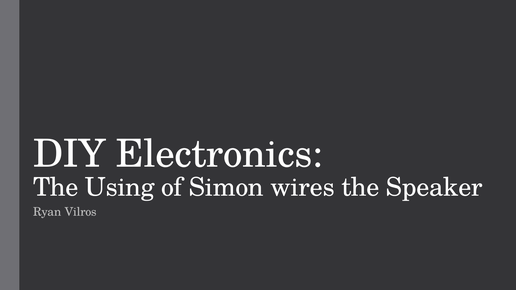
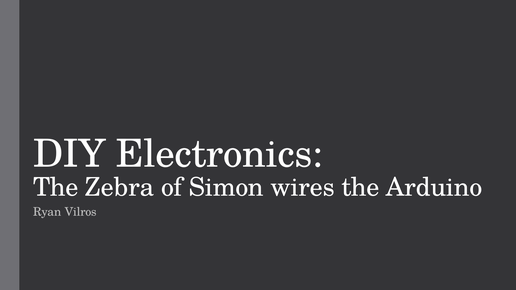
Using: Using -> Zebra (120, 187)
Speaker: Speaker -> Arduino (434, 187)
